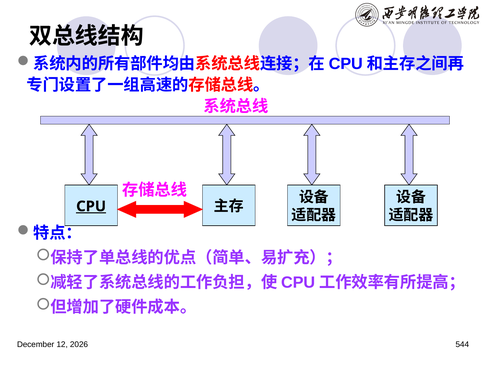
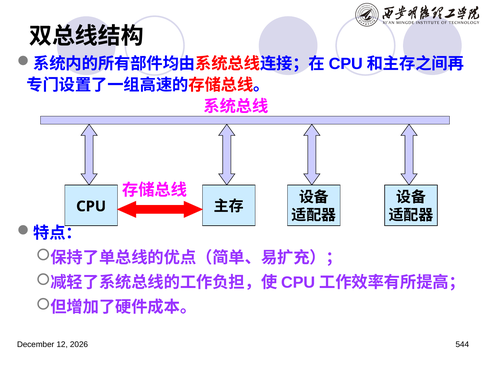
CPU underline: present -> none (91, 206)
